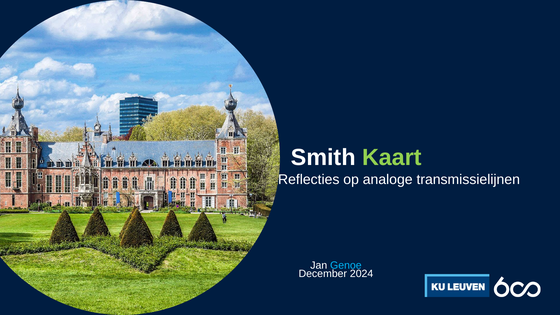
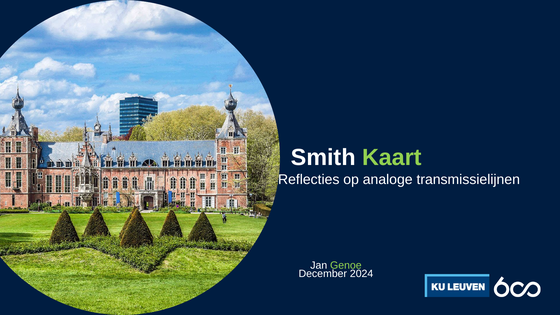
Genoe colour: light blue -> light green (346, 265)
